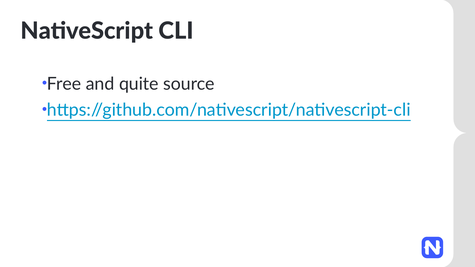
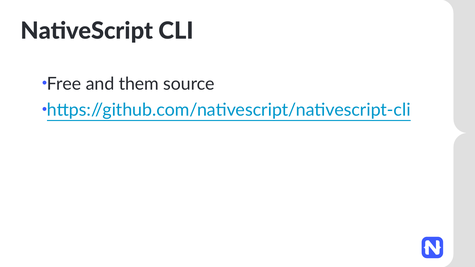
quite: quite -> them (139, 84)
